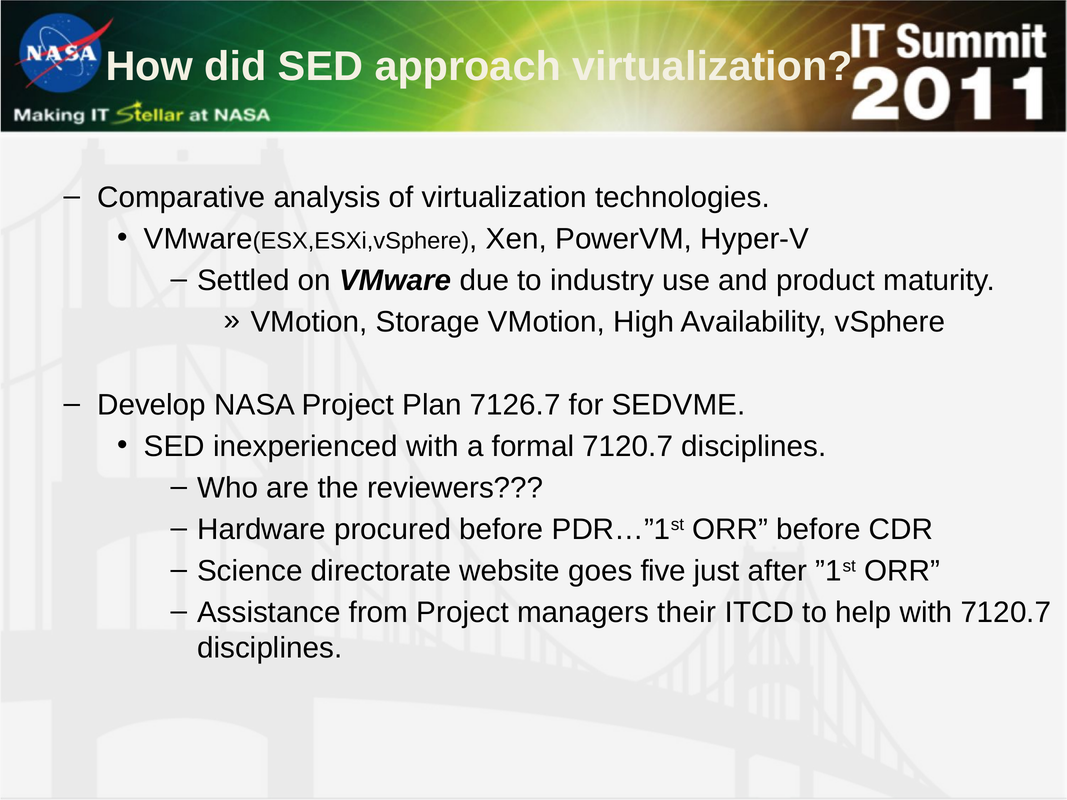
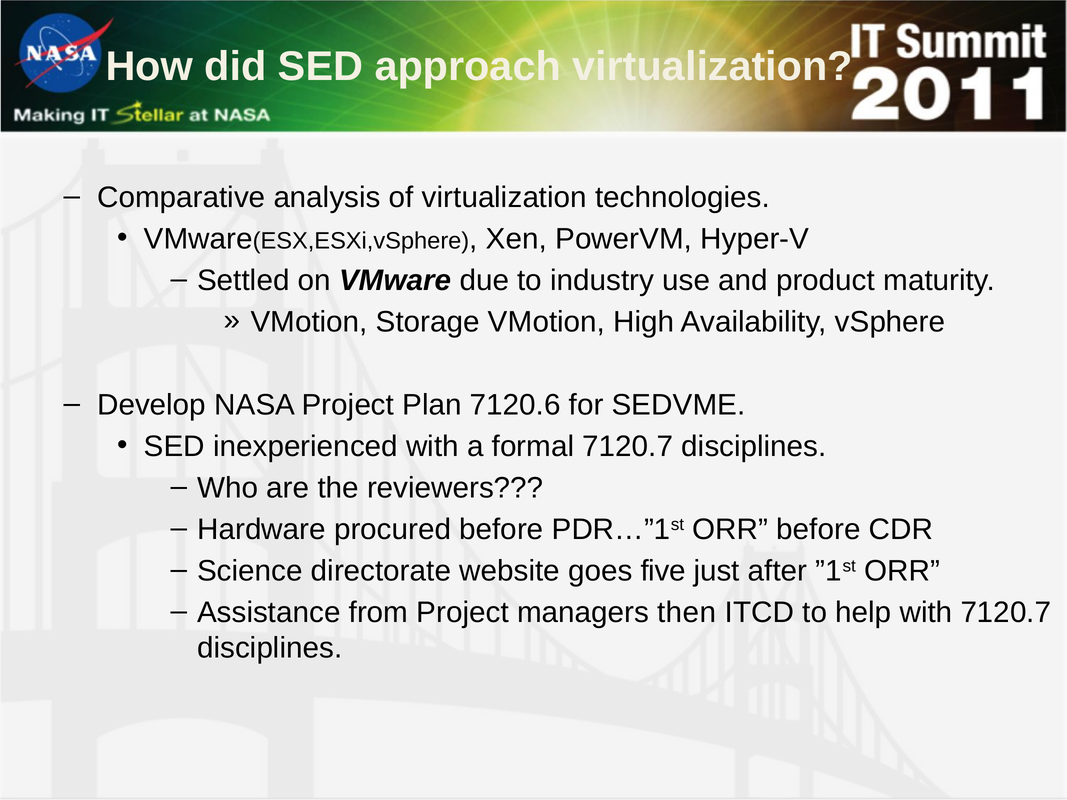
7126.7: 7126.7 -> 7120.6 (515, 405)
their: their -> then (687, 612)
